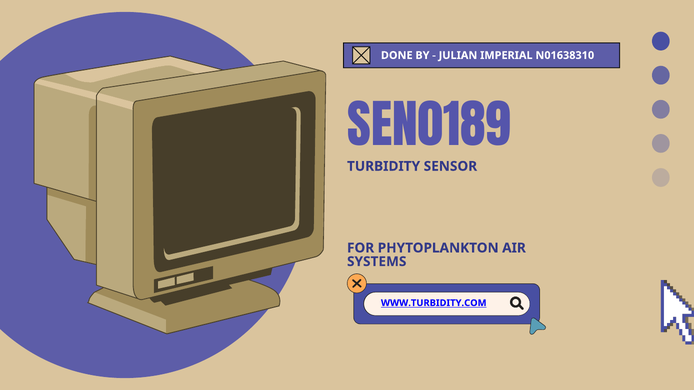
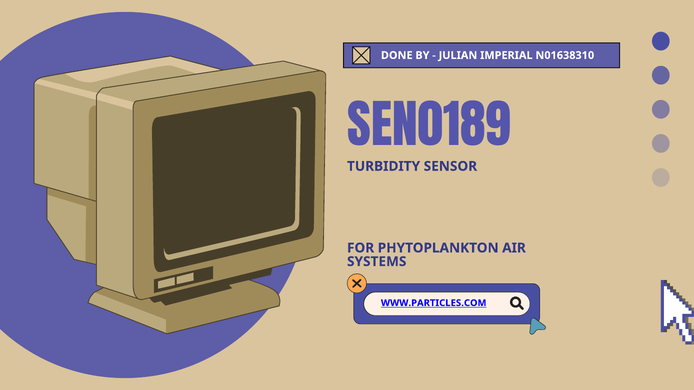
WWW.TURBIDITY.COM: WWW.TURBIDITY.COM -> WWW.PARTICLES.COM (434, 303)
